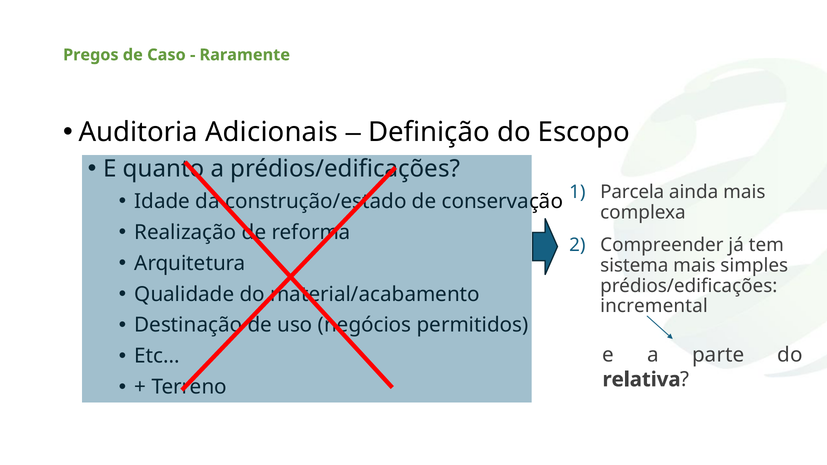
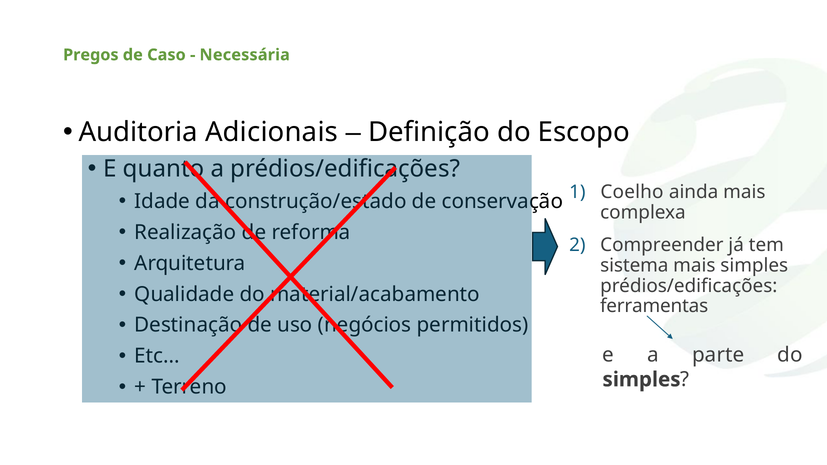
Raramente: Raramente -> Necessária (245, 55)
Parcela: Parcela -> Coelho (632, 192)
incremental: incremental -> ferramentas (654, 306)
relativa: relativa -> simples (642, 380)
